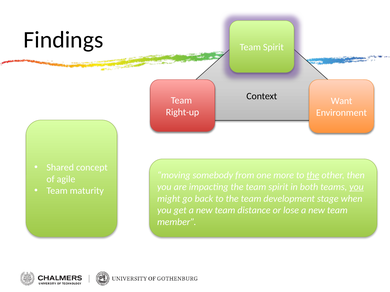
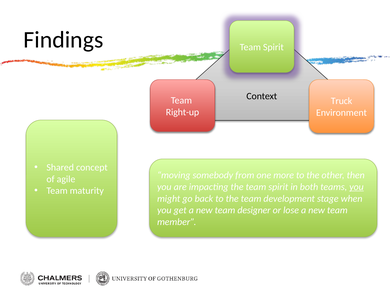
Want: Want -> Truck (342, 101)
the underline: present -> none (313, 176)
distance: distance -> designer (254, 211)
